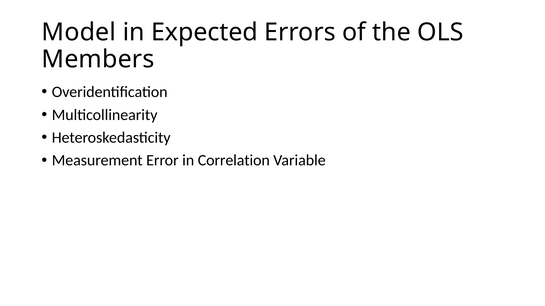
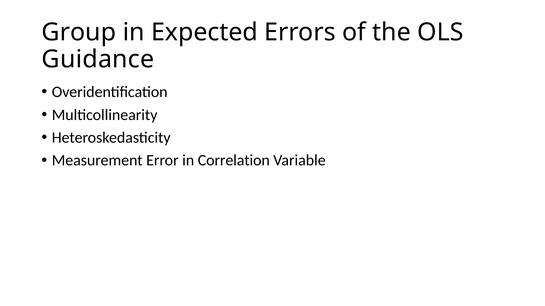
Model: Model -> Group (79, 32)
Members: Members -> Guidance (98, 59)
